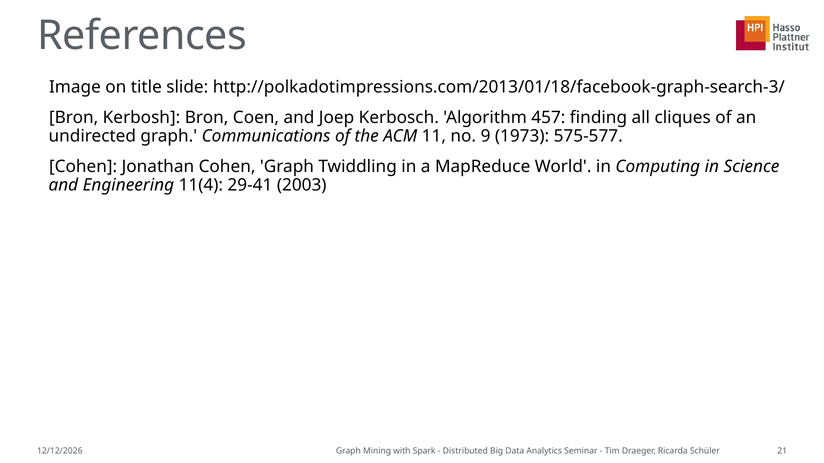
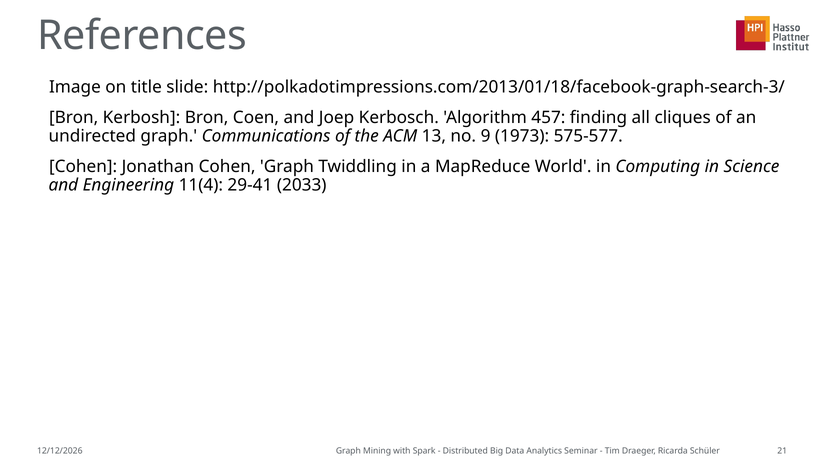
11: 11 -> 13 (434, 136)
2003: 2003 -> 2033 (302, 185)
